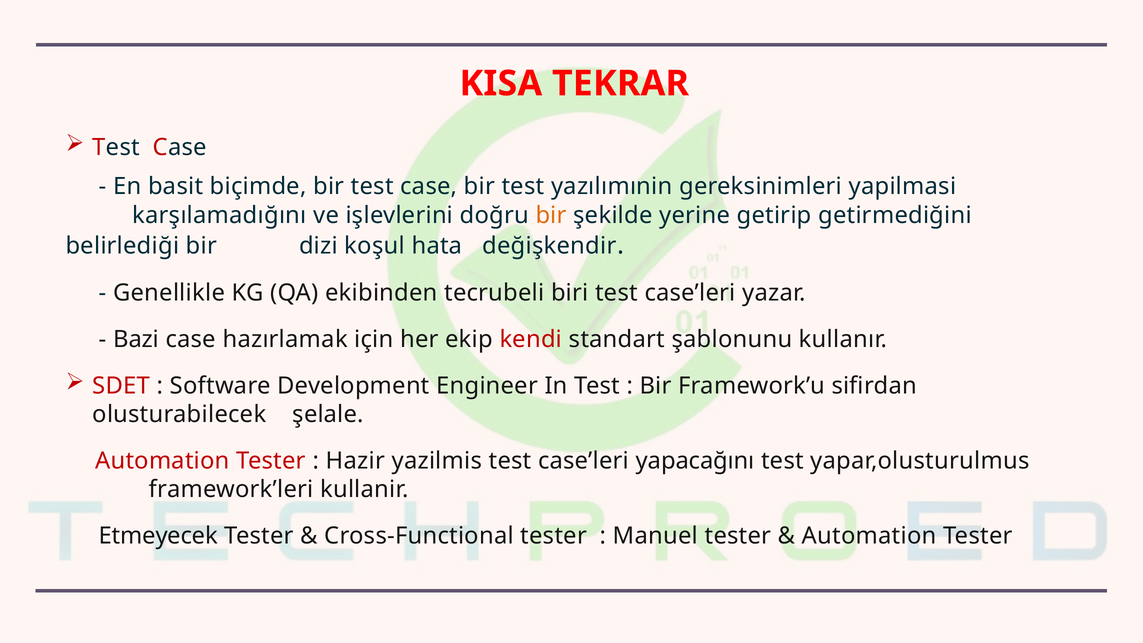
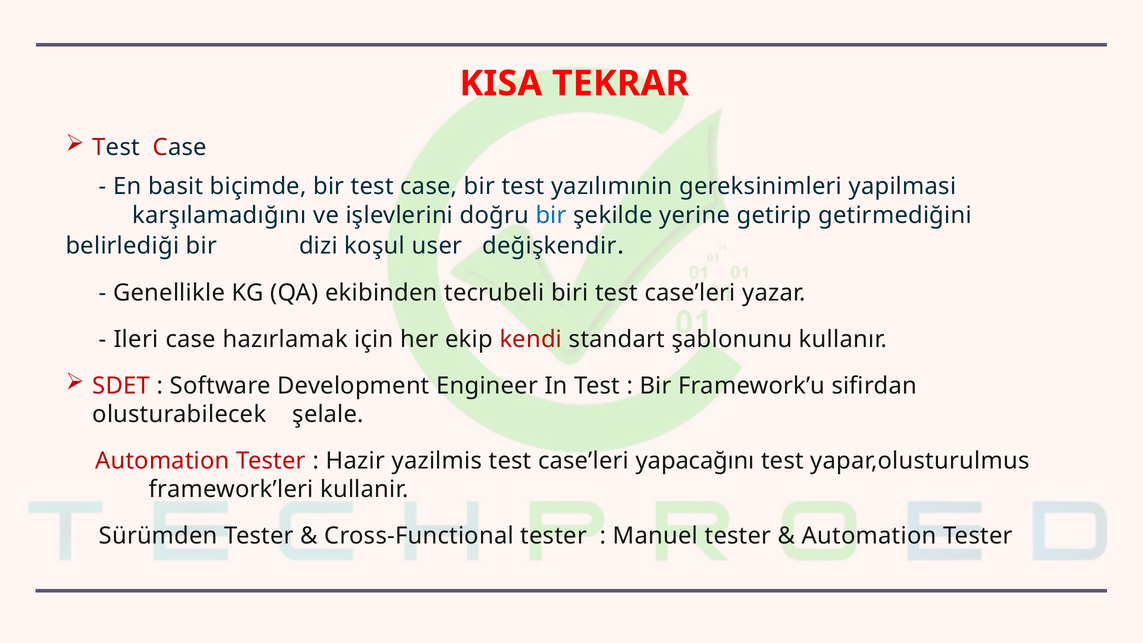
bir colour: orange -> blue (551, 215)
hata: hata -> user (437, 246)
Bazi: Bazi -> Ileri (136, 339)
Etmeyecek: Etmeyecek -> Sürümden (158, 536)
